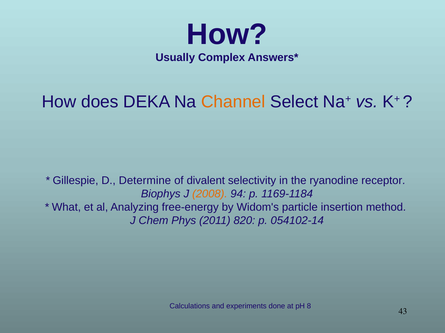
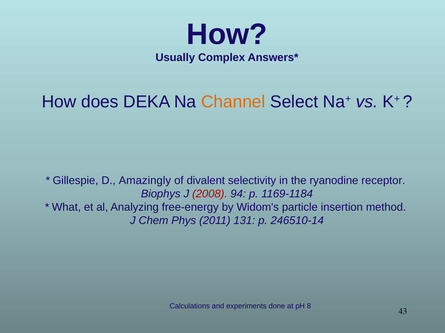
Determine: Determine -> Amazingly (145, 181)
2008 colour: orange -> red (210, 194)
820: 820 -> 131 (244, 221)
054102-14: 054102-14 -> 246510-14 (297, 221)
